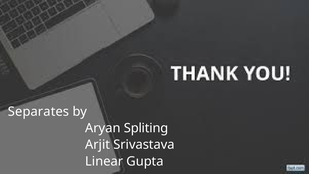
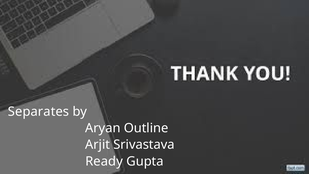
Spliting: Spliting -> Outline (146, 128)
Linear: Linear -> Ready (104, 161)
